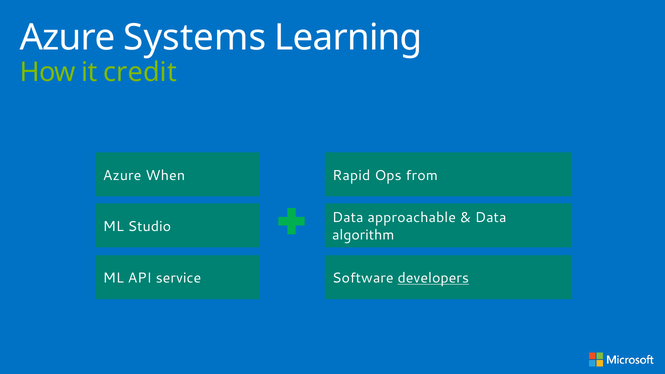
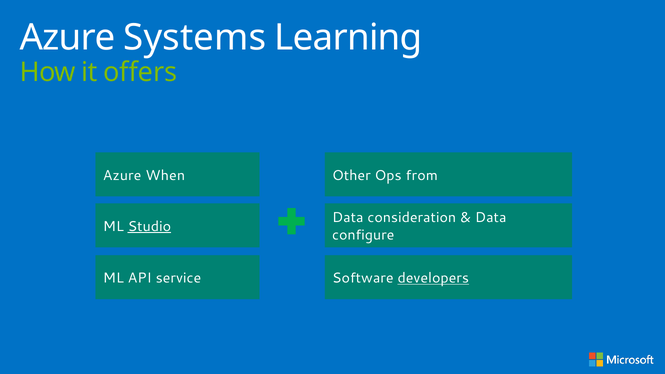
credit: credit -> offers (140, 72)
Rapid: Rapid -> Other (351, 175)
approachable: approachable -> consideration (412, 218)
Studio underline: none -> present (149, 226)
algorithm: algorithm -> configure (363, 235)
